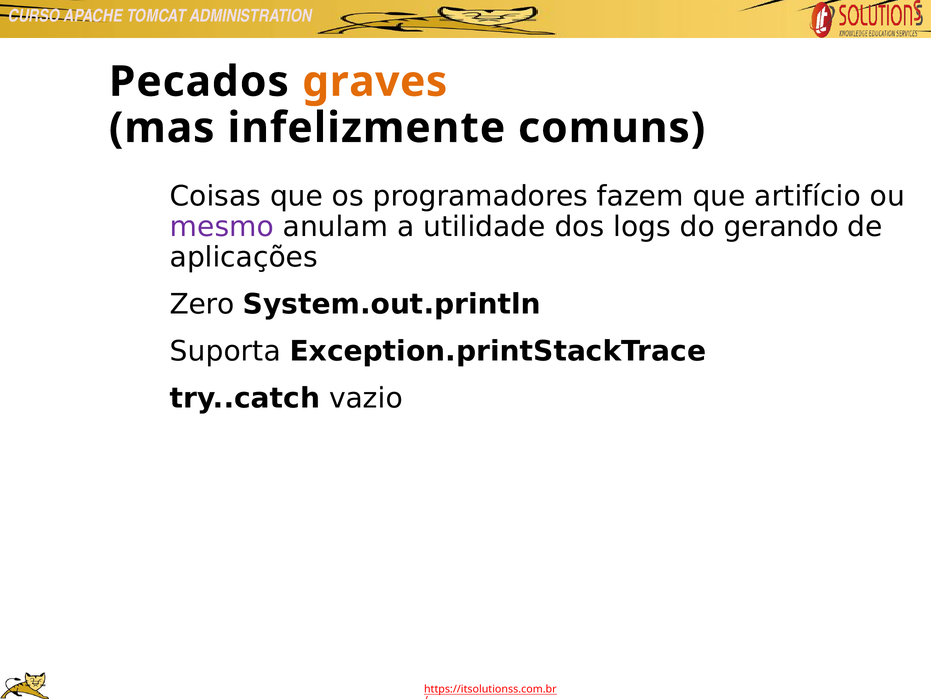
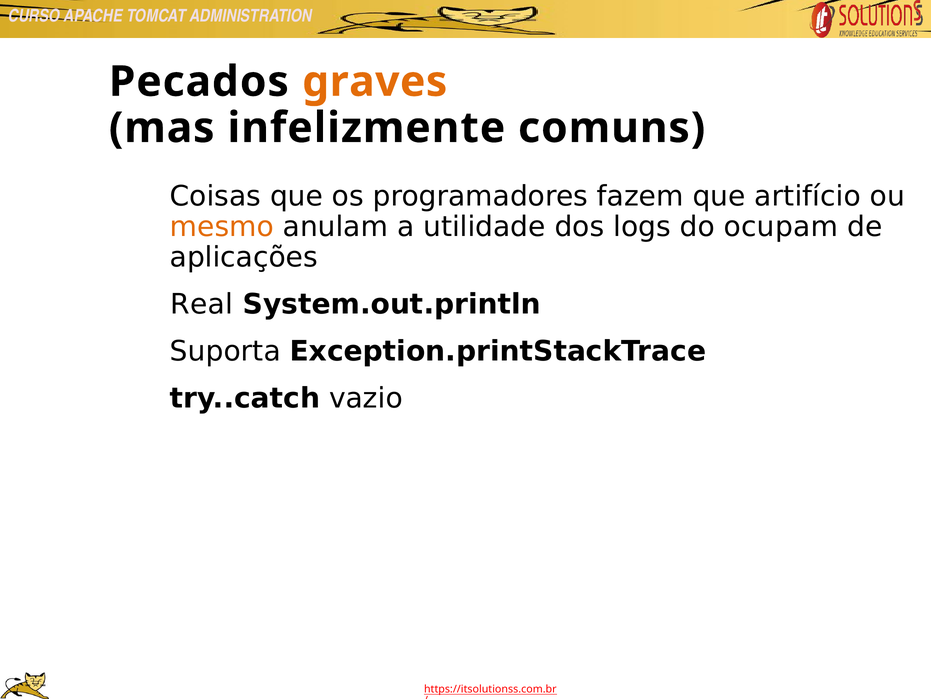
mesmo colour: purple -> orange (222, 227)
gerando: gerando -> ocupam (781, 227)
Zero: Zero -> Real (202, 304)
